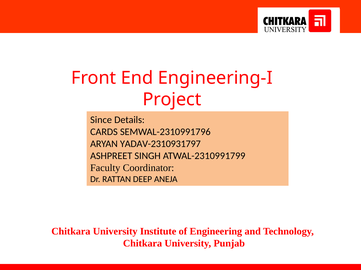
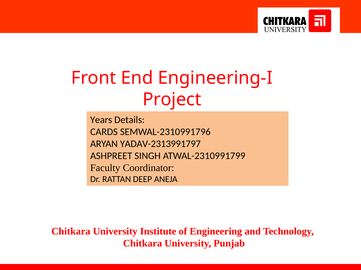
Since: Since -> Years (101, 120)
YADAV-2310931797: YADAV-2310931797 -> YADAV-2313991797 (160, 144)
